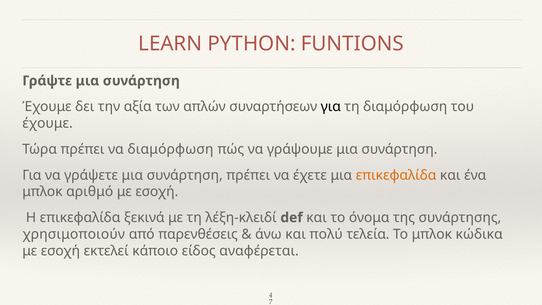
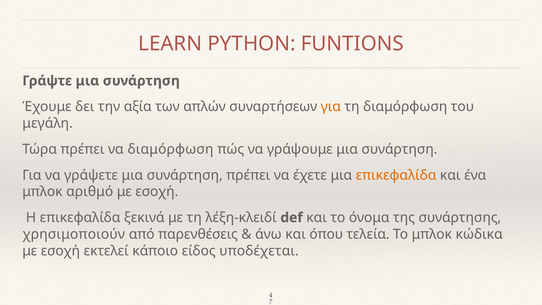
για colour: black -> orange (331, 107)
έχουμε: έχουμε -> μεγάλη (48, 123)
πολύ: πολύ -> όπου (326, 234)
αναφέρεται: αναφέρεται -> υποδέχεται (259, 251)
